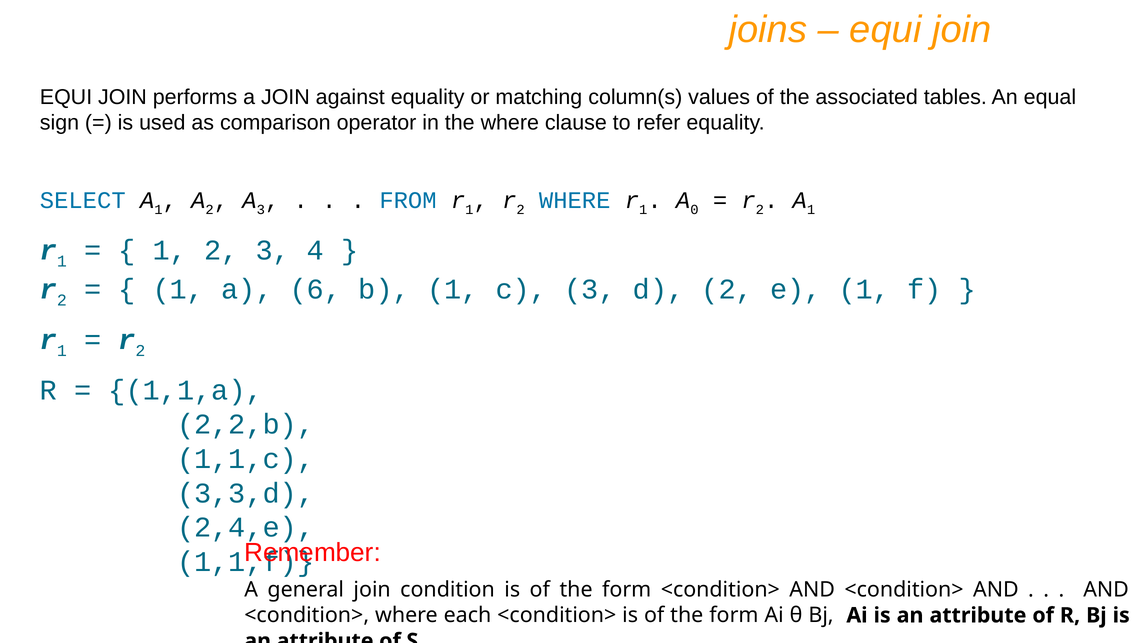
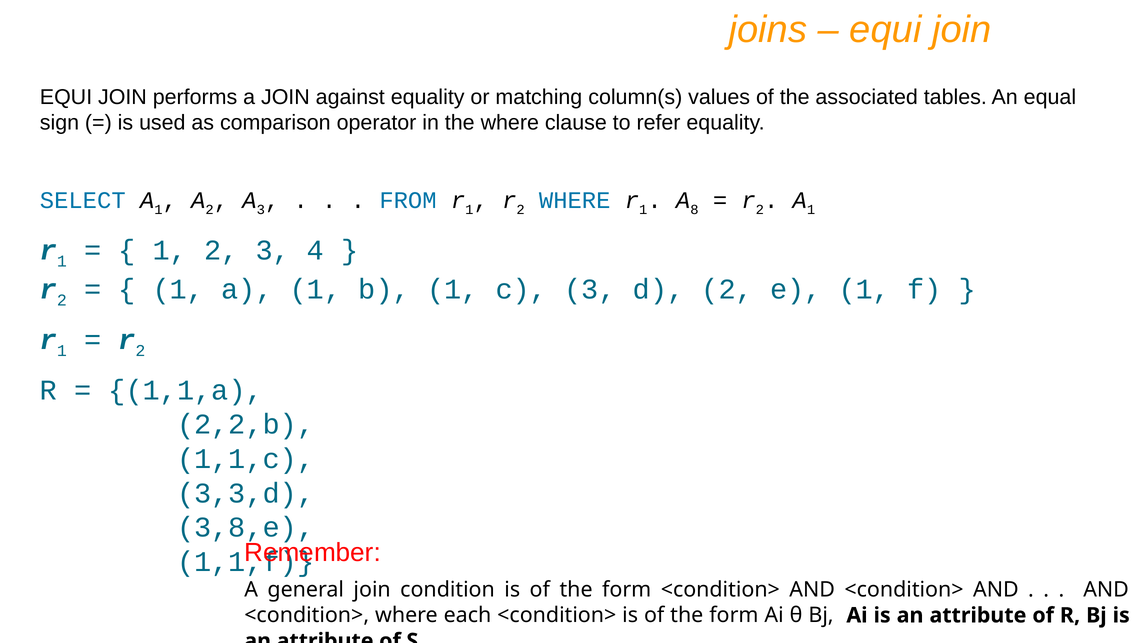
0: 0 -> 8 (694, 210)
1 a 6: 6 -> 1 (316, 289)
2,4,e: 2,4,e -> 3,8,e (246, 527)
